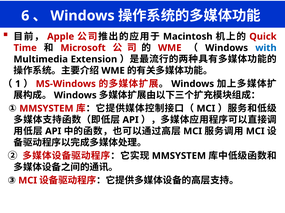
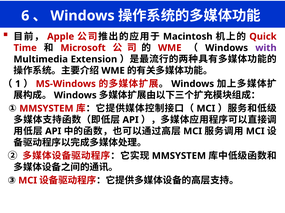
with colour: blue -> purple (266, 48)
